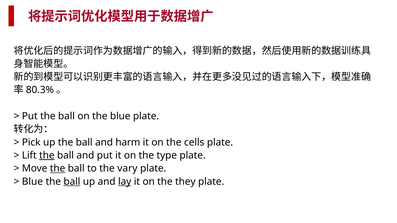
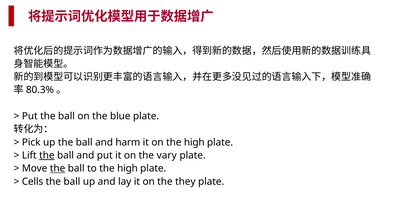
on the cells: cells -> high (194, 142)
type: type -> vary (167, 156)
to the vary: vary -> high (127, 169)
Blue: Blue -> Cells (33, 182)
ball underline: present -> none (72, 182)
lay underline: present -> none (125, 182)
